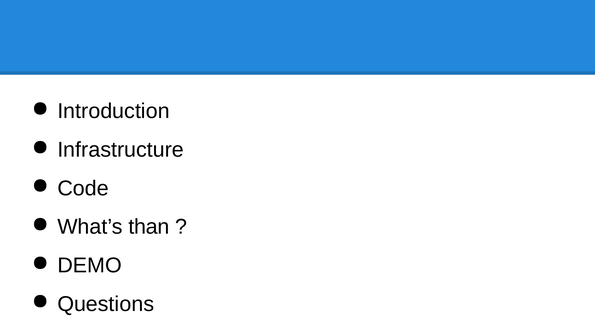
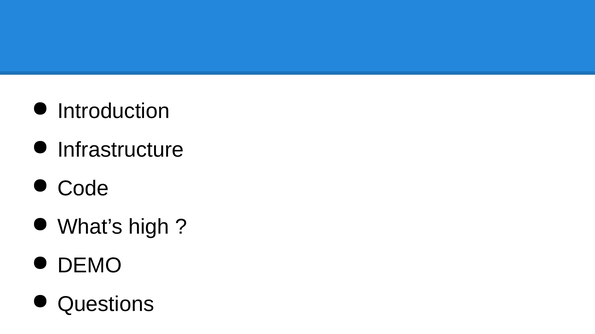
than: than -> high (149, 227)
